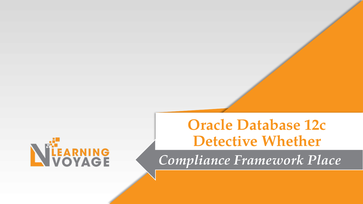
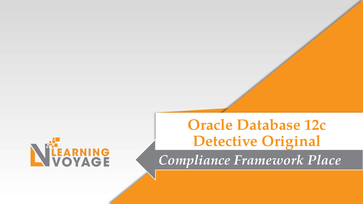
Whether: Whether -> Original (291, 141)
